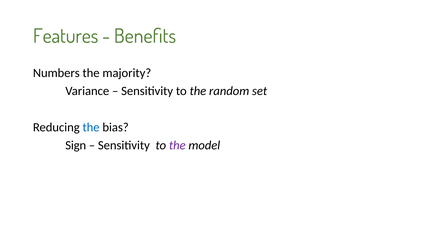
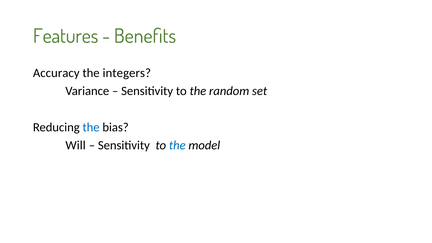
Numbers: Numbers -> Accuracy (56, 73)
majority: majority -> integers (127, 73)
Sign: Sign -> Will (76, 145)
the colour: purple -> blue (177, 145)
